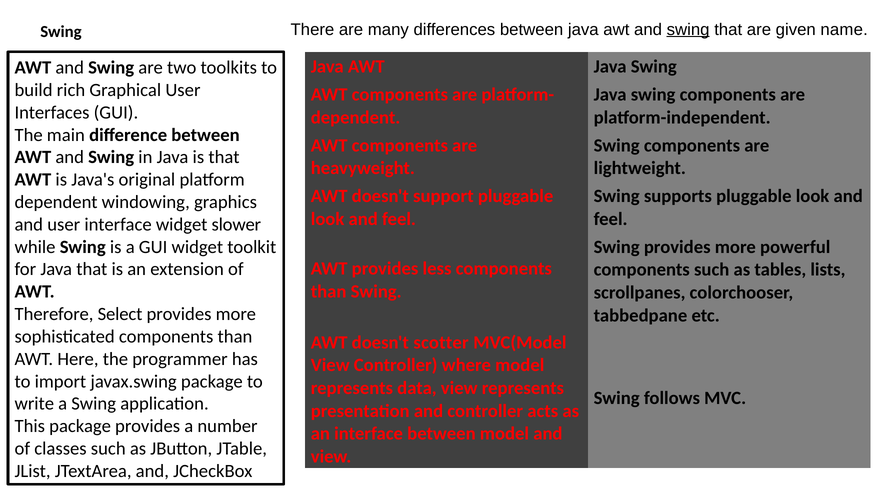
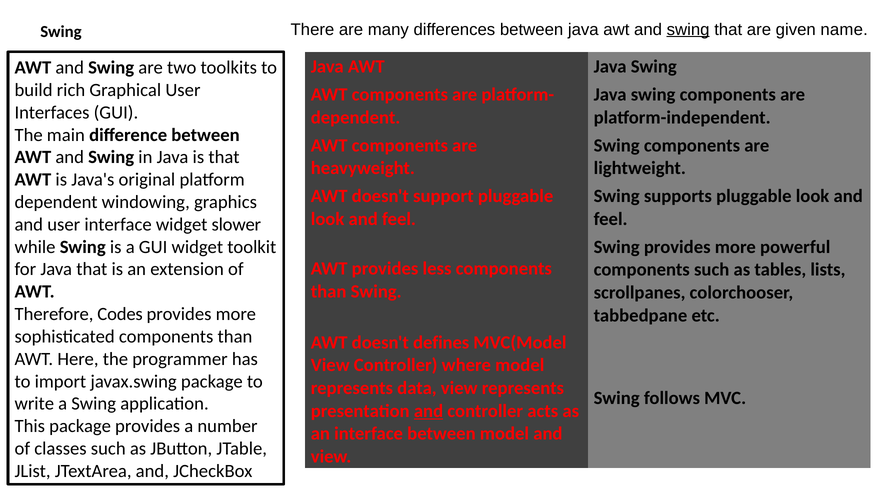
Select: Select -> Codes (120, 314)
scotter: scotter -> defines (441, 342)
and underline: none -> present (429, 410)
